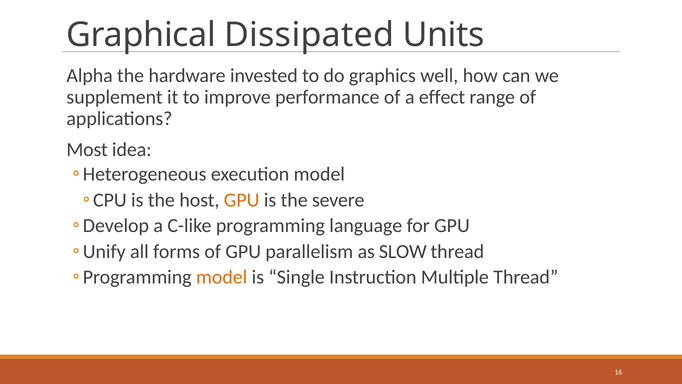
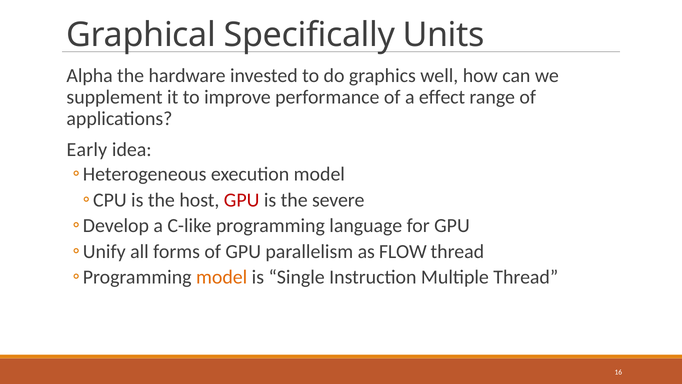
Dissipated: Dissipated -> Specifically (309, 35)
Most: Most -> Early (87, 150)
GPU colour: orange -> red (242, 200)
SLOW: SLOW -> FLOW (403, 251)
